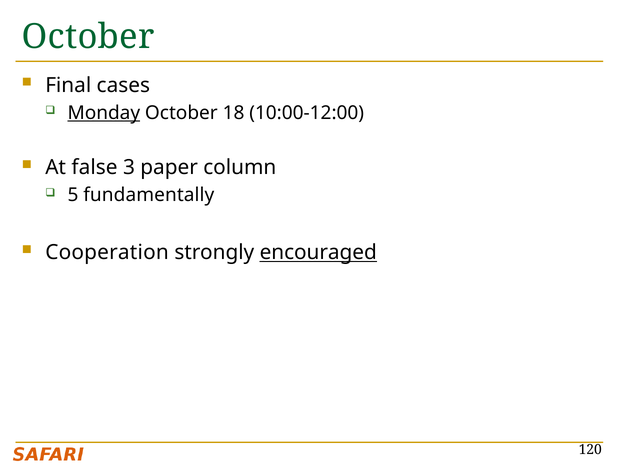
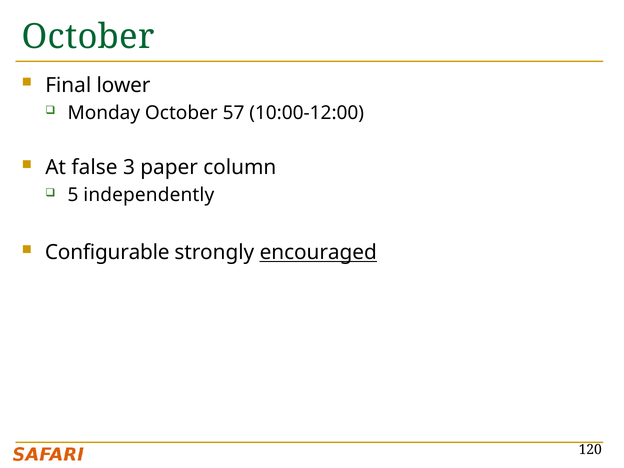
cases: cases -> lower (123, 85)
Monday underline: present -> none (104, 113)
18: 18 -> 57 (234, 113)
fundamentally: fundamentally -> independently (149, 195)
Cooperation: Cooperation -> Configurable (107, 253)
